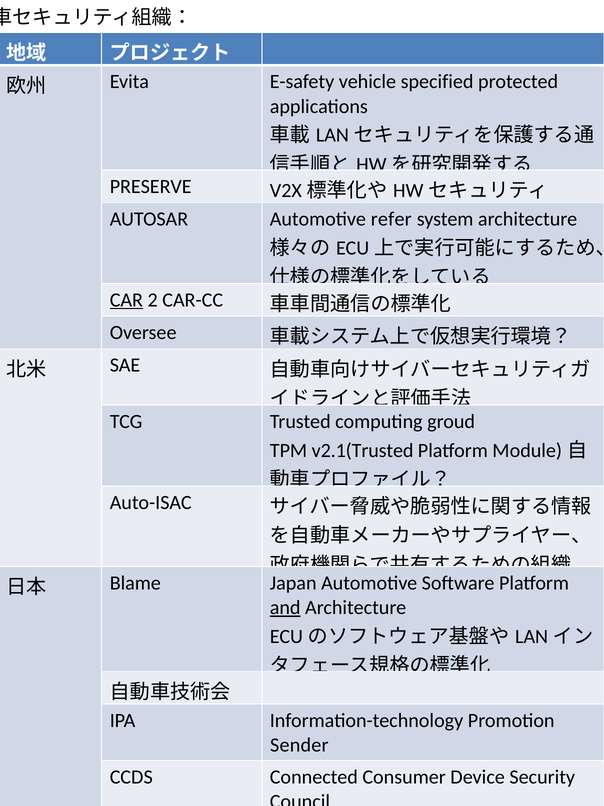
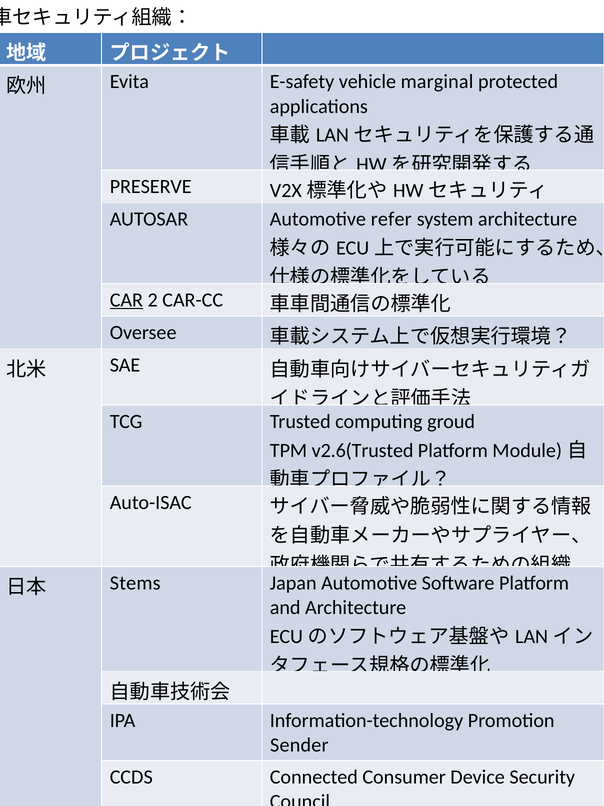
specified: specified -> marginal (437, 82)
v2.1(Trusted: v2.1(Trusted -> v2.6(Trusted (363, 450)
Blame: Blame -> Stems (135, 583)
and underline: present -> none (285, 607)
